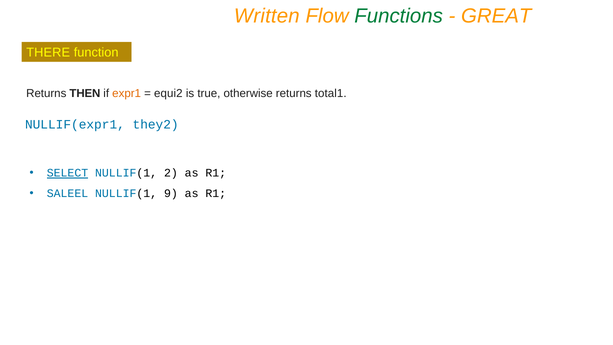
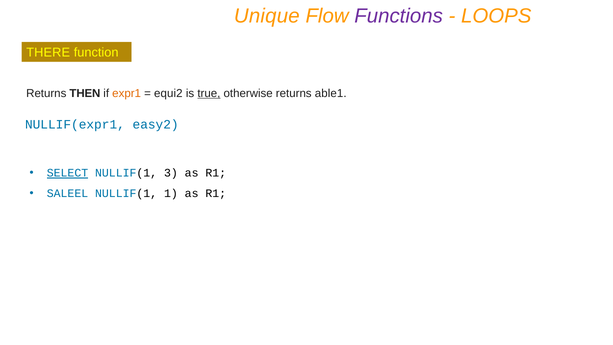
Written: Written -> Unique (267, 16)
Functions colour: green -> purple (399, 16)
GREAT: GREAT -> LOOPS (496, 16)
true underline: none -> present (209, 93)
total1: total1 -> able1 (331, 93)
they2: they2 -> easy2 (156, 125)
2: 2 -> 3 (171, 173)
9: 9 -> 1 (171, 194)
